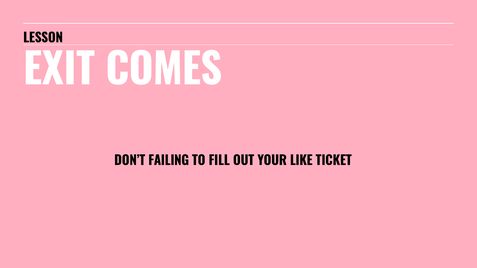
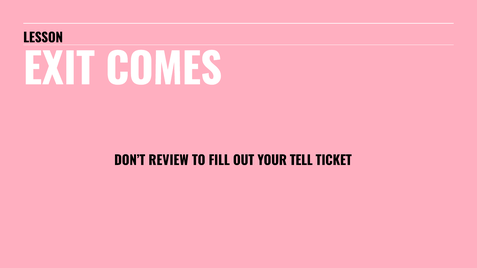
FAILING: FAILING -> REVIEW (169, 161)
LIKE: LIKE -> TELL (301, 161)
